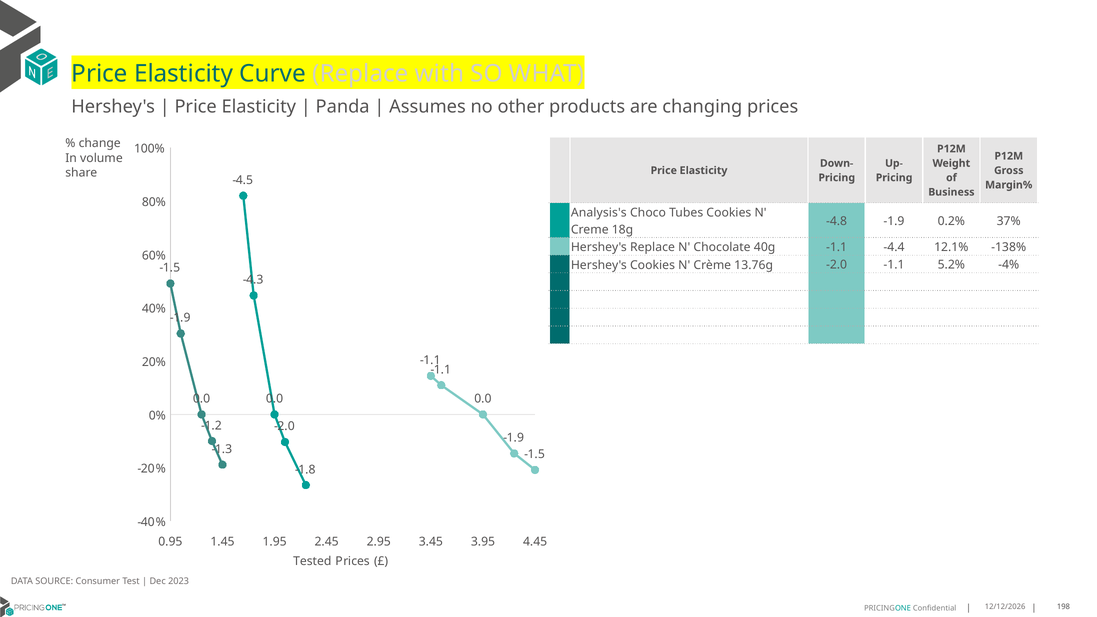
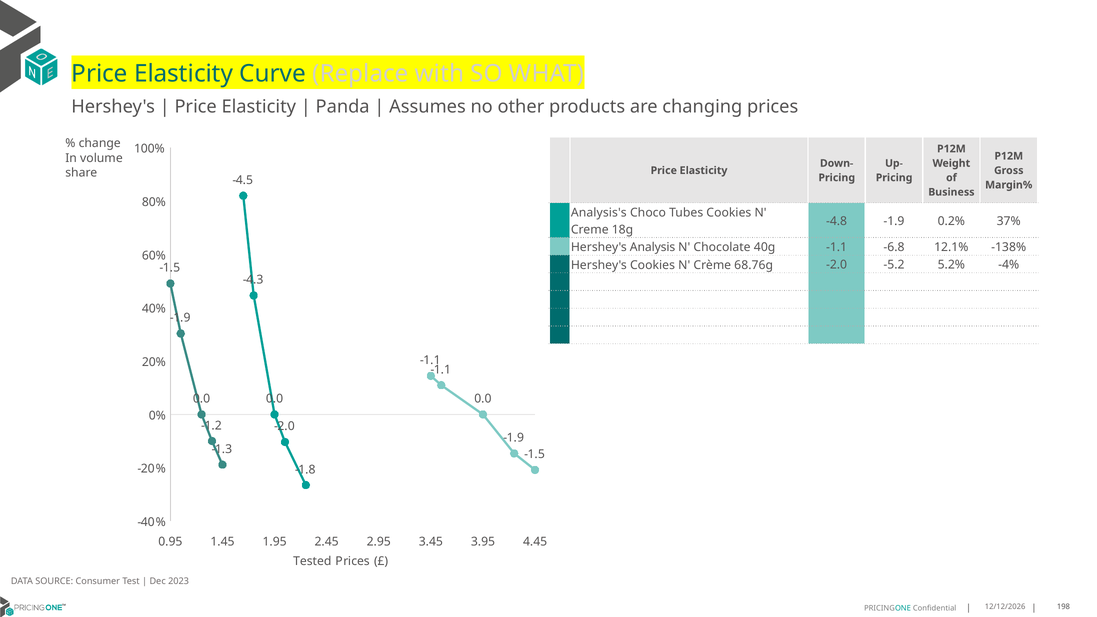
Hershey's Replace: Replace -> Analysis (653, 247)
-4.4: -4.4 -> -6.8 (894, 247)
13.76g: 13.76g -> 68.76g (754, 265)
-2.0 -1.1: -1.1 -> -5.2 (894, 265)
